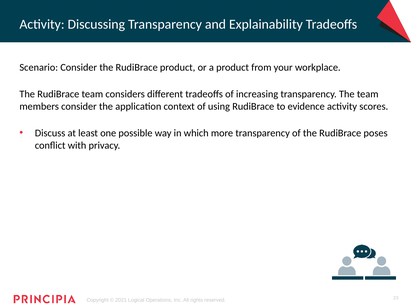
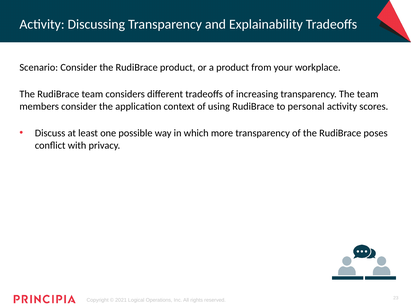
evidence: evidence -> personal (306, 107)
